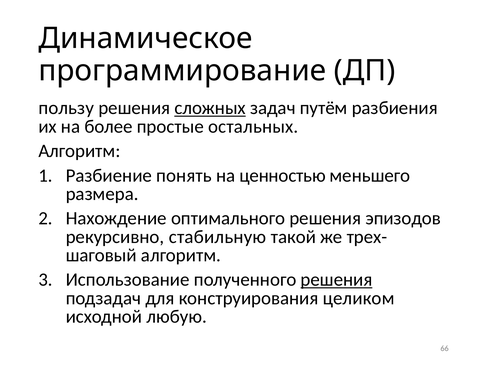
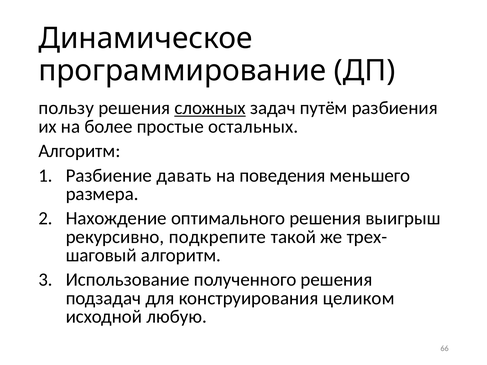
понять: понять -> давать (184, 176)
ценностью: ценностью -> поведения (283, 176)
эпизодов: эпизодов -> выигрыш (403, 219)
стабильную: стабильную -> подкрепите (217, 237)
решения underline: present -> none (336, 280)
